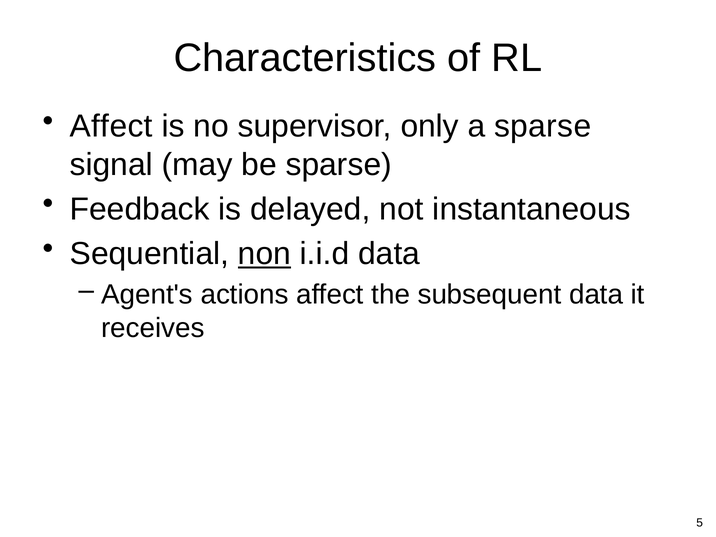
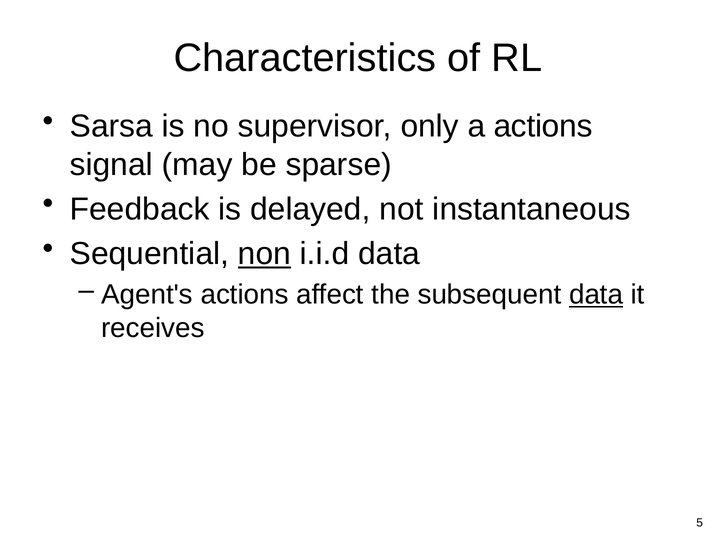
Affect: Affect -> Sarsa (111, 126)
a sparse: sparse -> actions (543, 126)
data underline: none -> present (596, 295)
